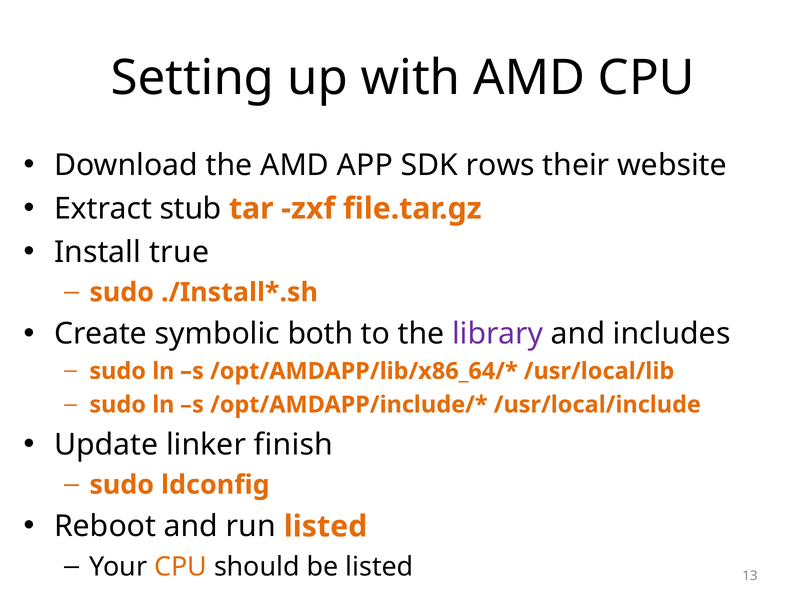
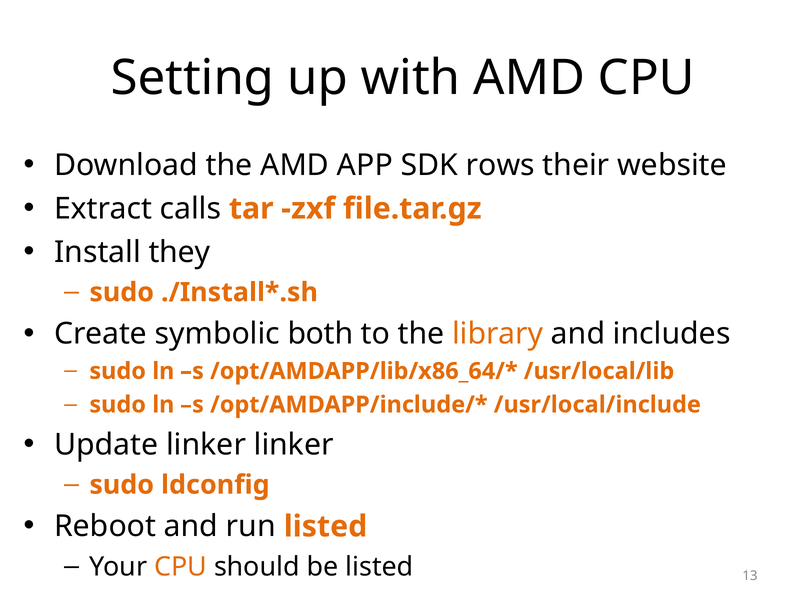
stub: stub -> calls (190, 209)
true: true -> they (179, 252)
library colour: purple -> orange (498, 334)
linker finish: finish -> linker (294, 445)
